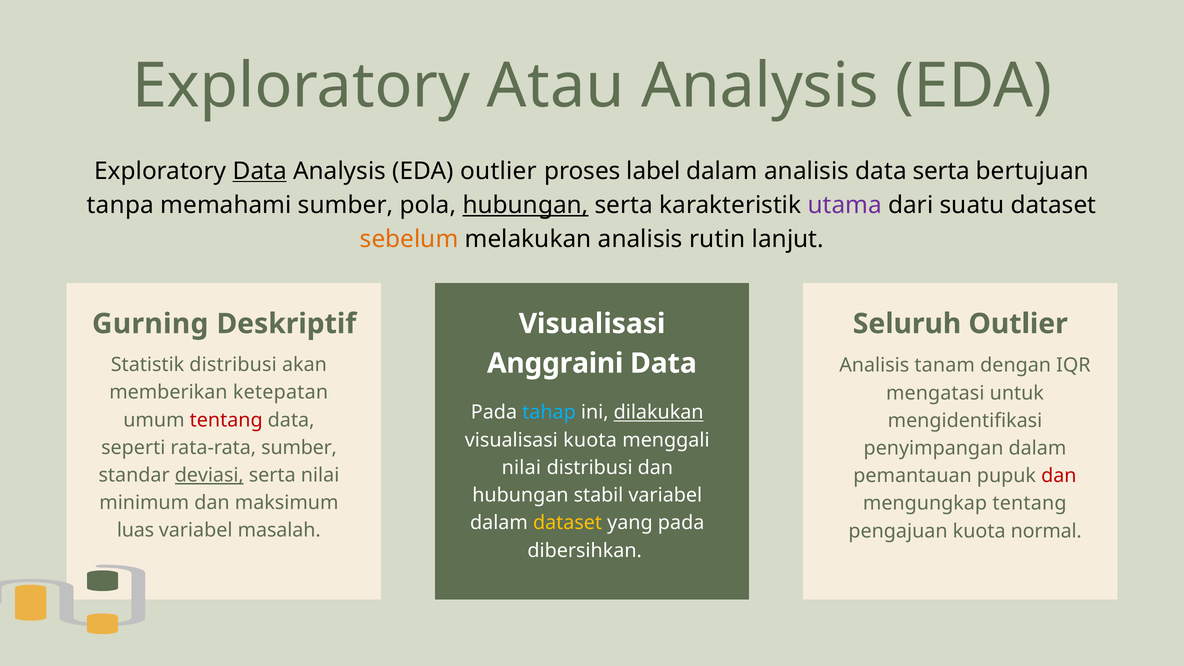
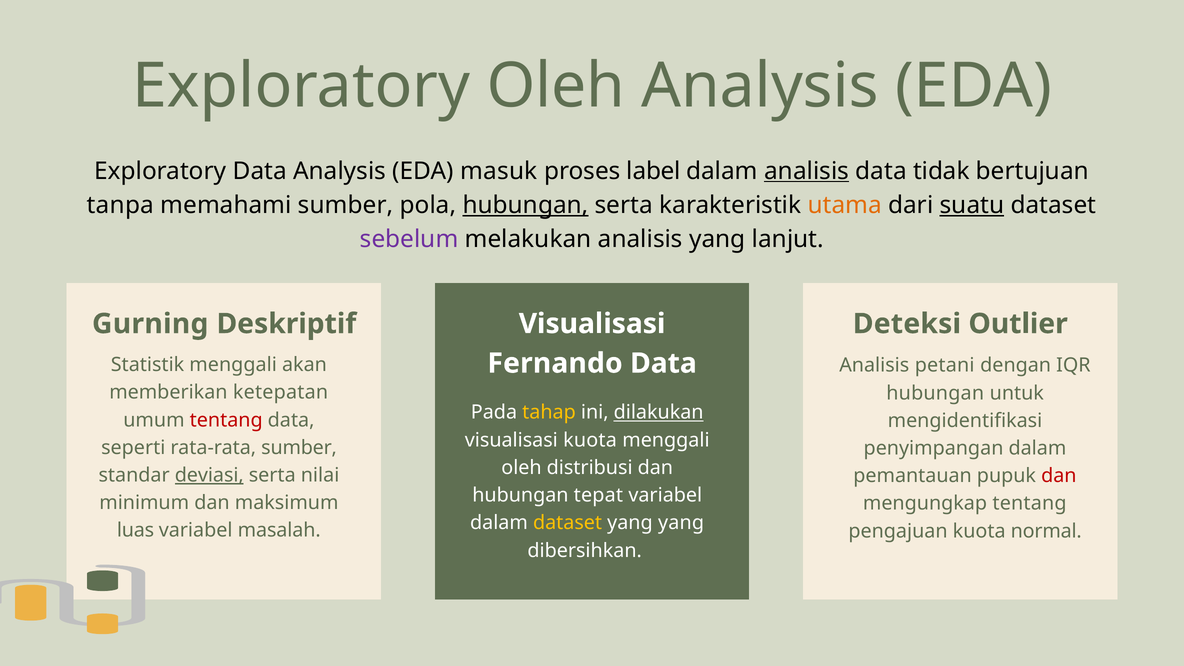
Exploratory Atau: Atau -> Oleh (556, 86)
Data underline: present -> none (260, 171)
EDA outlier: outlier -> masuk (499, 171)
analisis underline: none -> present (807, 171)
data serta: serta -> tidak (941, 171)
utama colour: purple -> orange (845, 205)
suatu underline: none -> present (972, 205)
sebelum colour: orange -> purple (409, 239)
analisis rutin: rutin -> yang (717, 239)
Seluruh: Seluruh -> Deteksi (907, 324)
Anggraini: Anggraini -> Fernando (555, 363)
Statistik distribusi: distribusi -> menggali (233, 365)
tanam: tanam -> petani (945, 365)
mengatasi: mengatasi -> hubungan (935, 393)
tahap colour: light blue -> yellow (549, 412)
nilai: nilai -> oleh (521, 468)
stabil: stabil -> tepat (598, 495)
yang pada: pada -> yang (681, 523)
